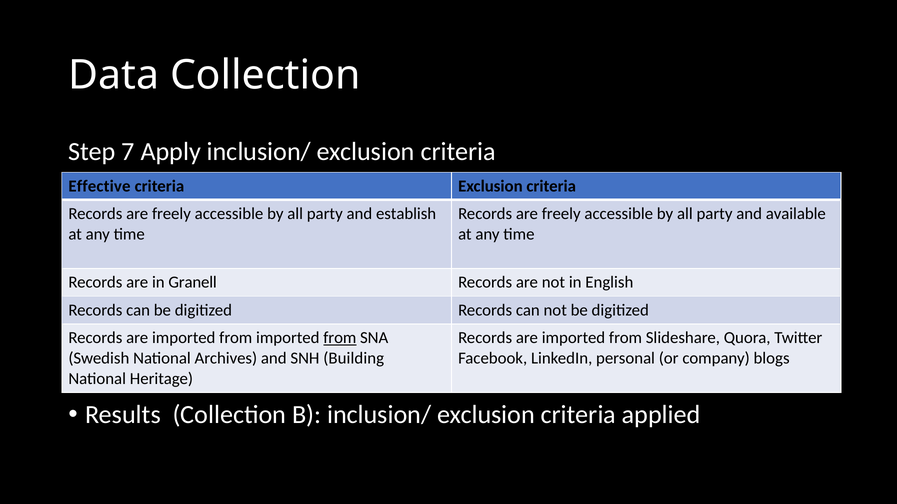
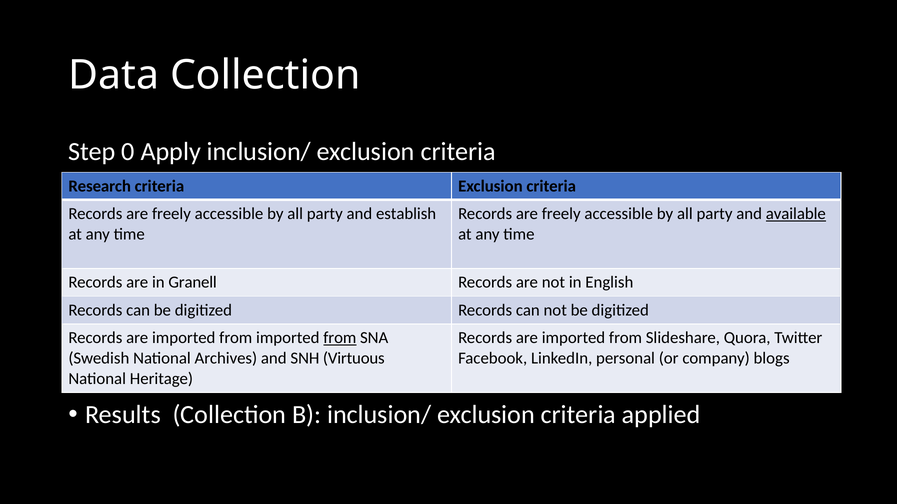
7: 7 -> 0 (128, 152)
Effective: Effective -> Research (100, 186)
available underline: none -> present (796, 214)
Building: Building -> Virtuous (354, 359)
